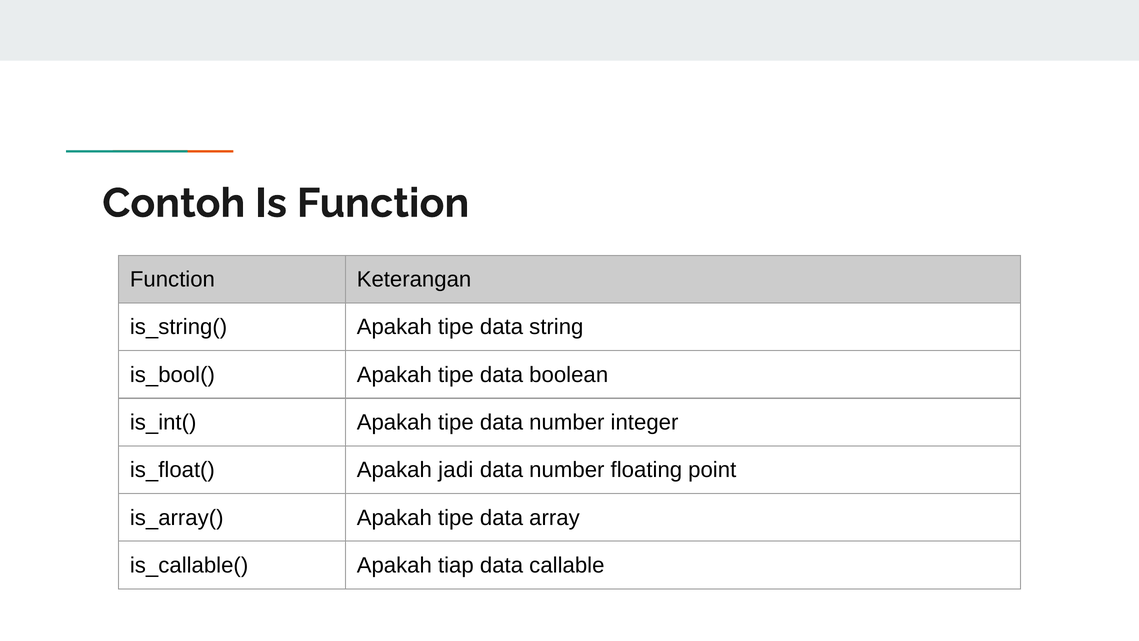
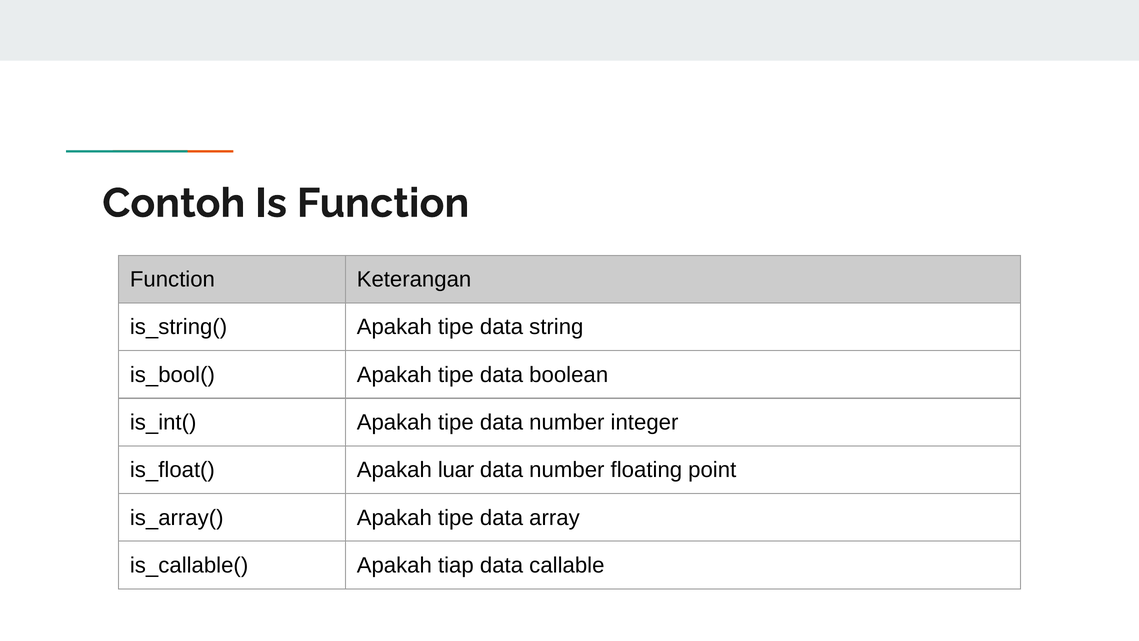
jadi: jadi -> luar (456, 470)
